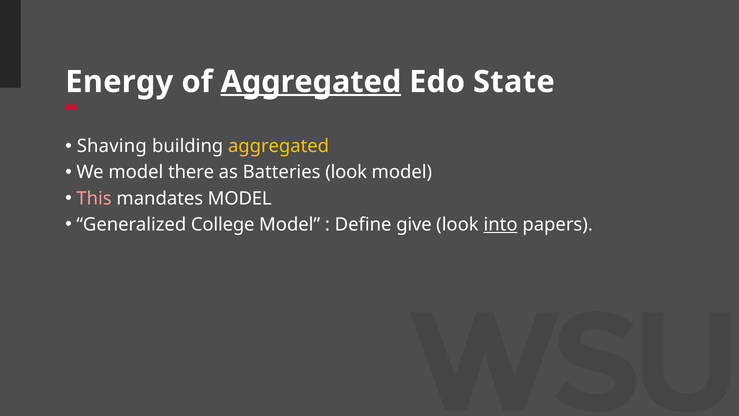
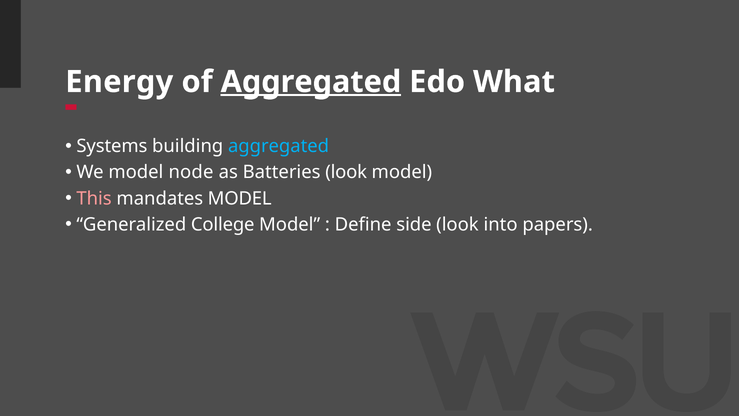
State: State -> What (514, 82)
Shaving: Shaving -> Systems (112, 146)
aggregated colour: yellow -> light blue (279, 146)
there: there -> node (191, 172)
give: give -> side (414, 224)
into underline: present -> none (501, 224)
